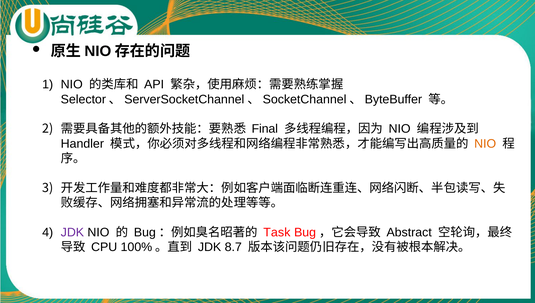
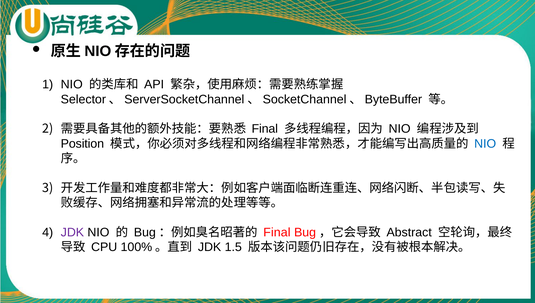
Handler: Handler -> Position (82, 144)
NIO colour: orange -> blue (485, 144)
Task: Task -> Final (277, 233)
8.7: 8.7 -> 1.5 (233, 248)
